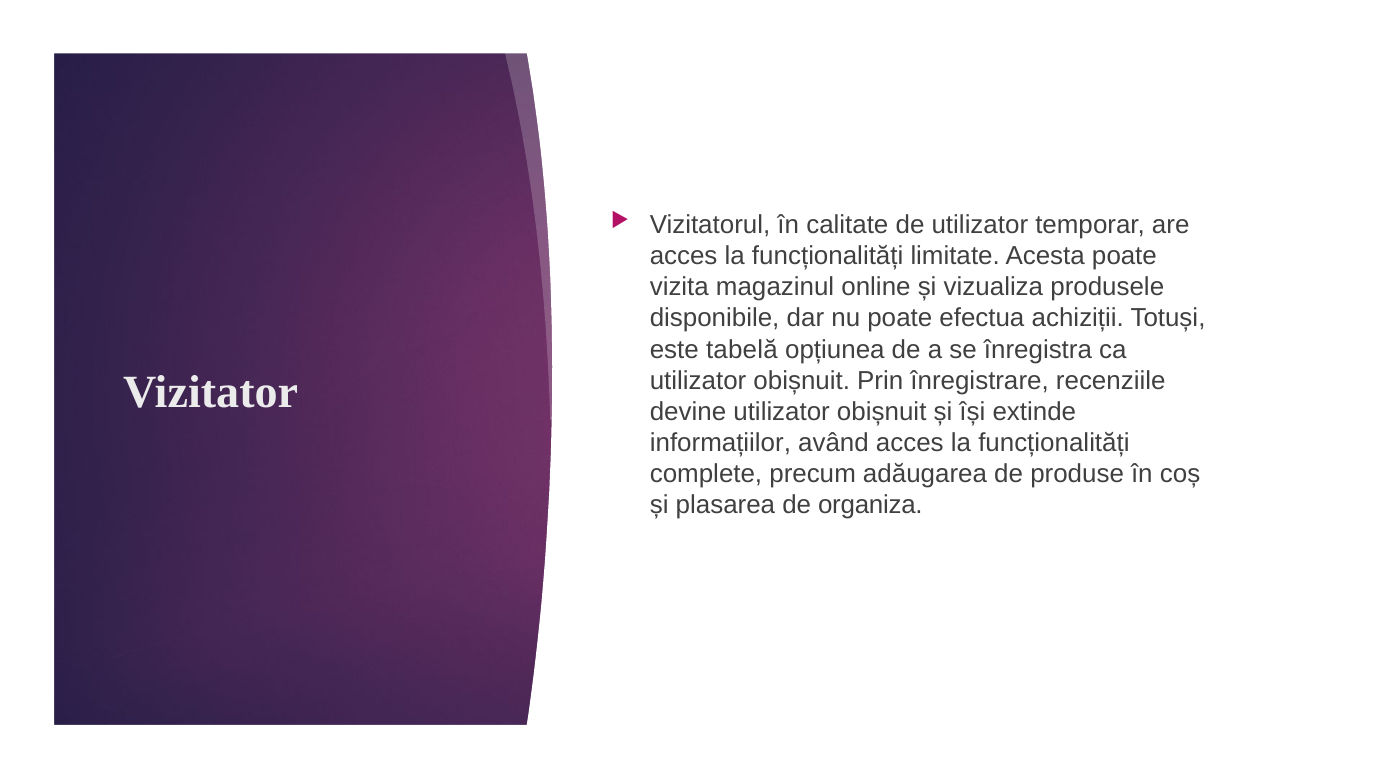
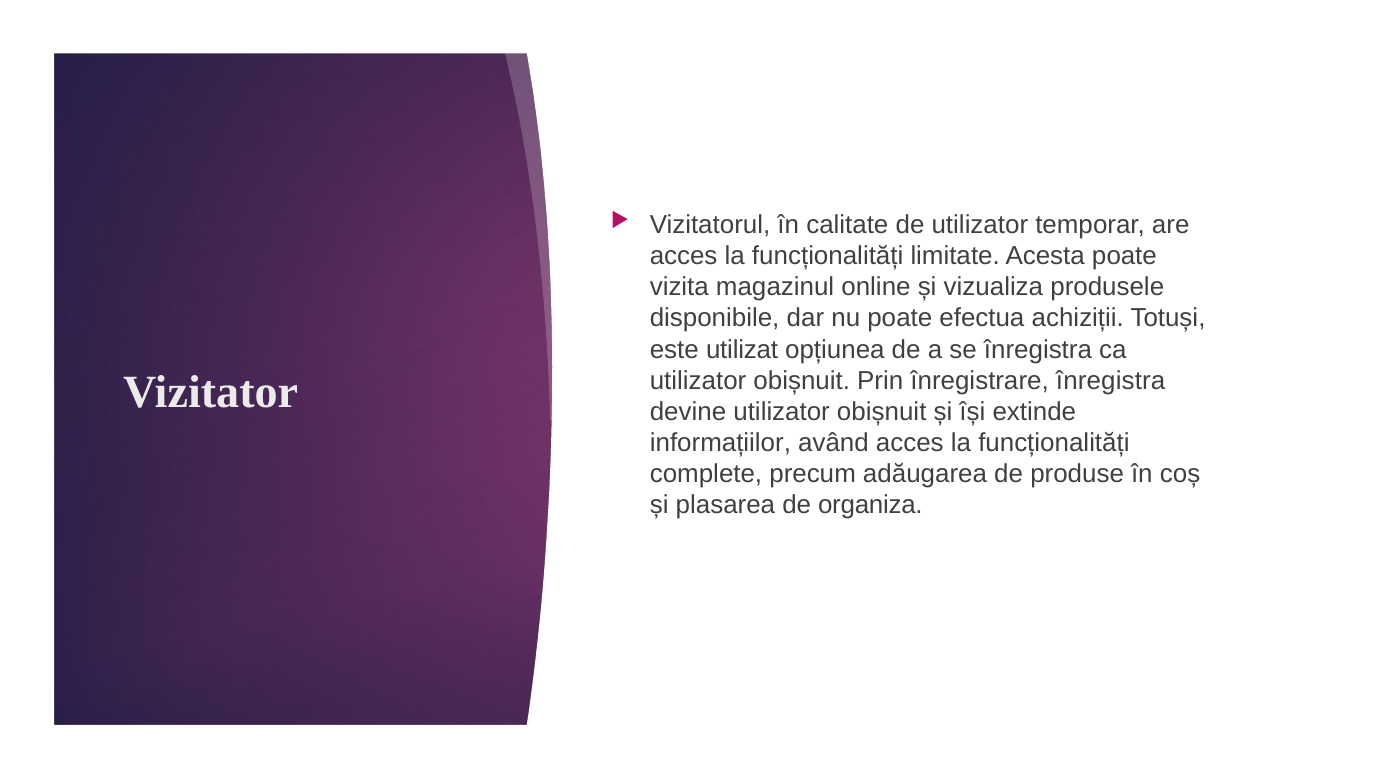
tabelă: tabelă -> utilizat (742, 349)
înregistrare recenziile: recenziile -> înregistra (1111, 380)
